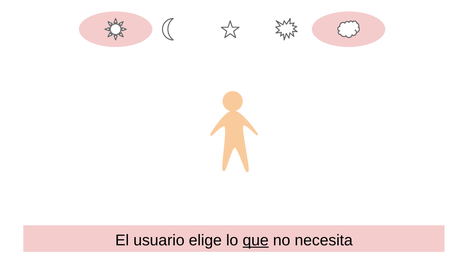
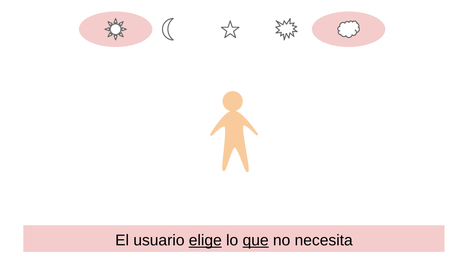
elige underline: none -> present (205, 241)
